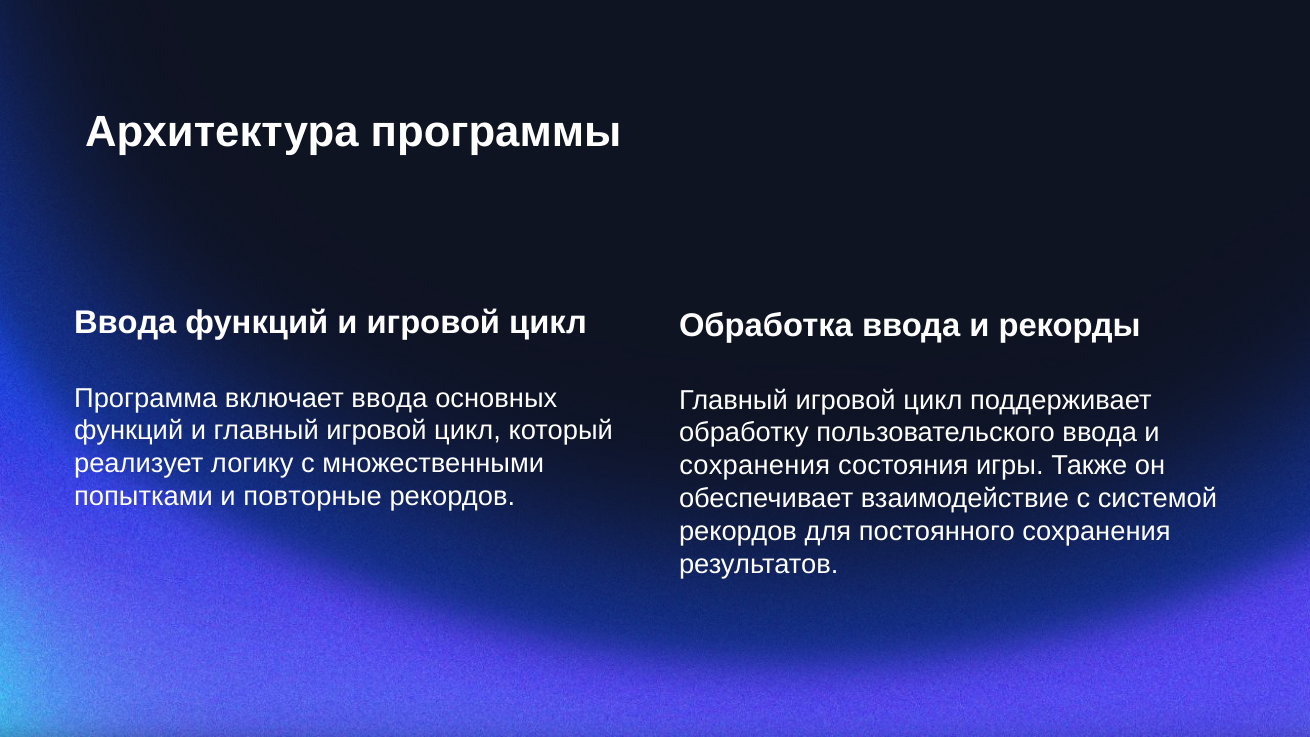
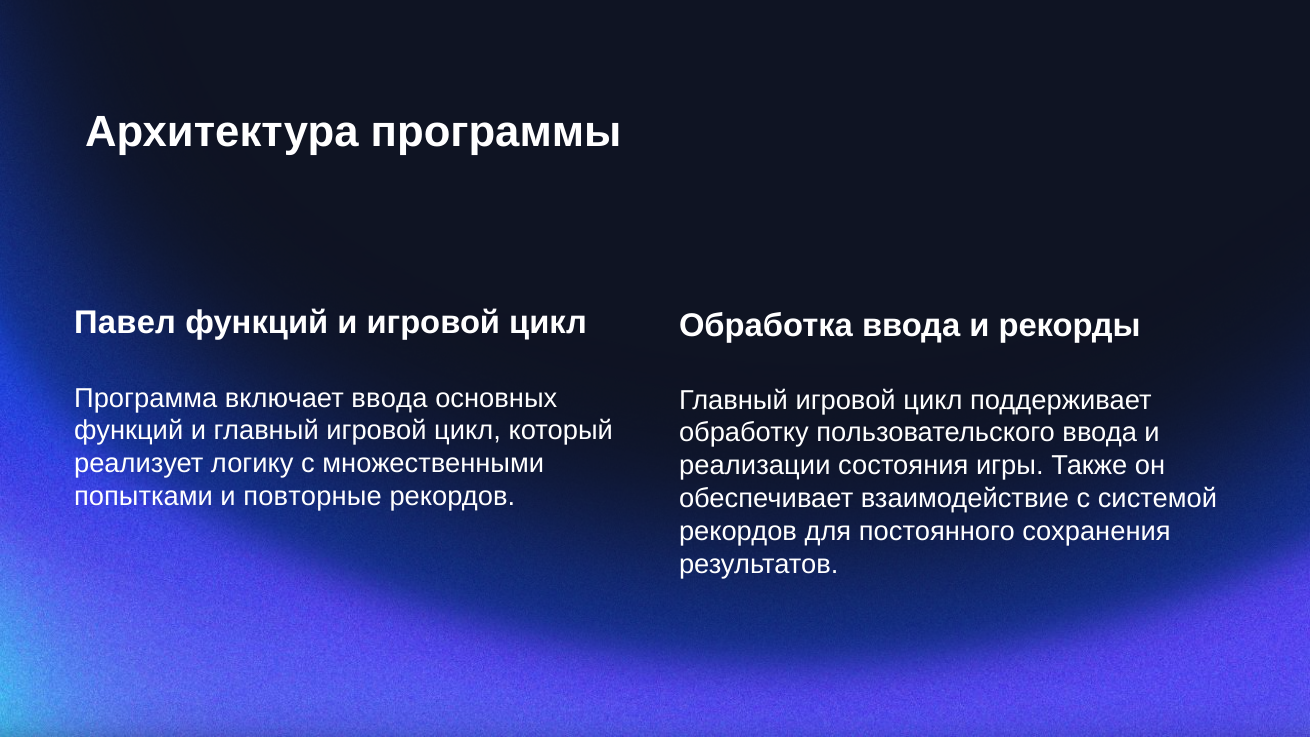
Ввода: Ввода -> Павел (125, 323)
сохранения: сохранения -> реализации (755, 466)
